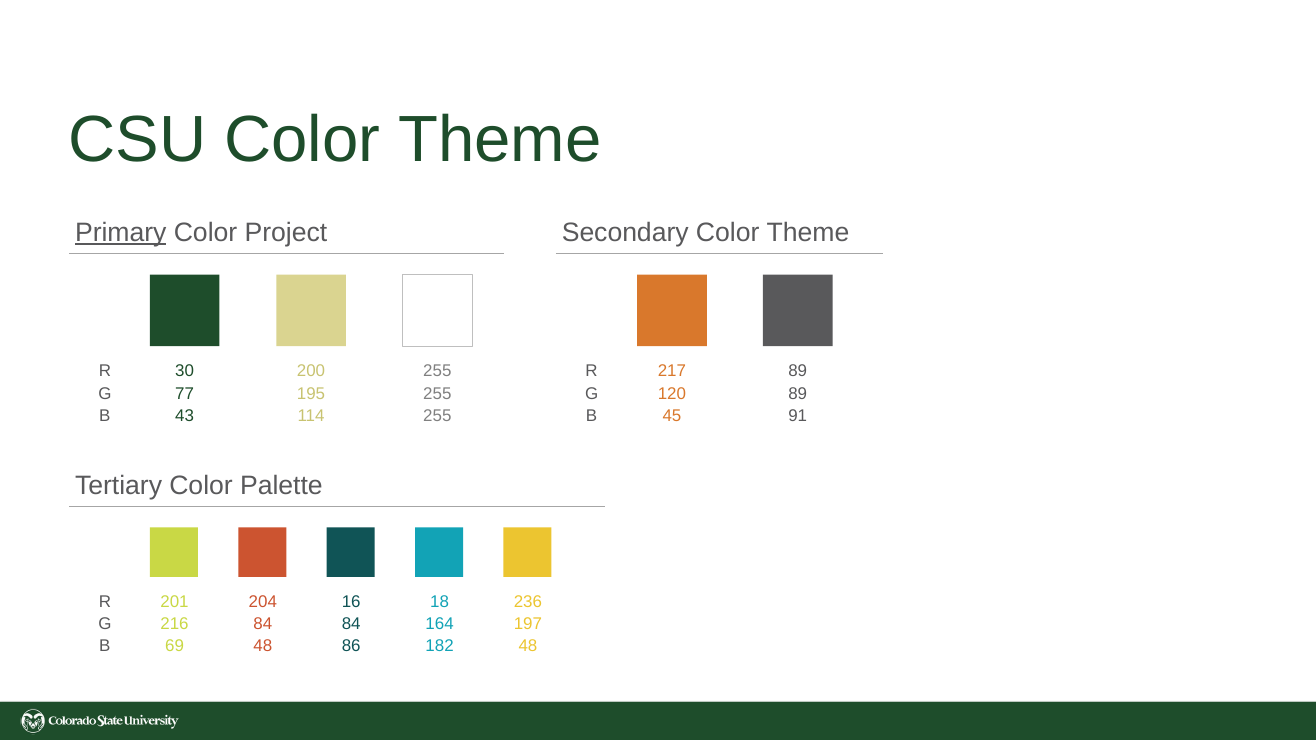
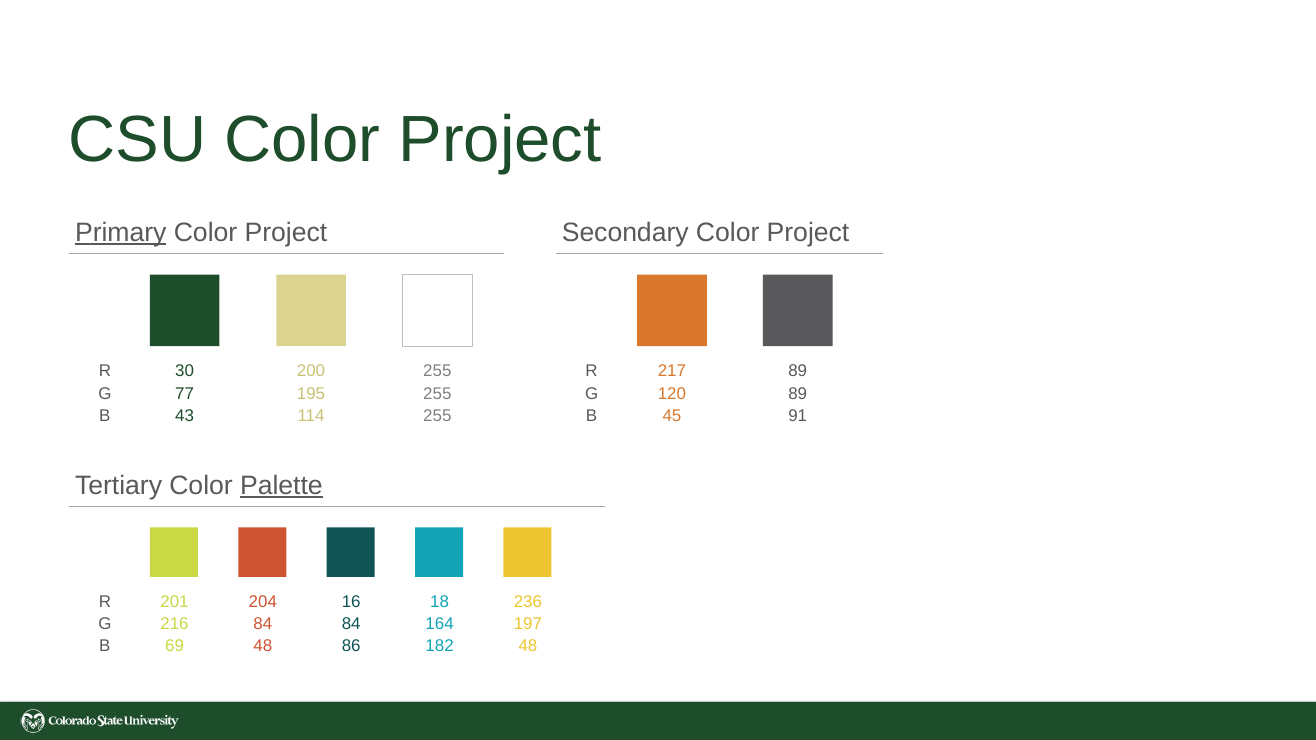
CSU Color Theme: Theme -> Project (500, 140)
Secondary Color Theme: Theme -> Project (808, 233)
Palette underline: none -> present (281, 486)
